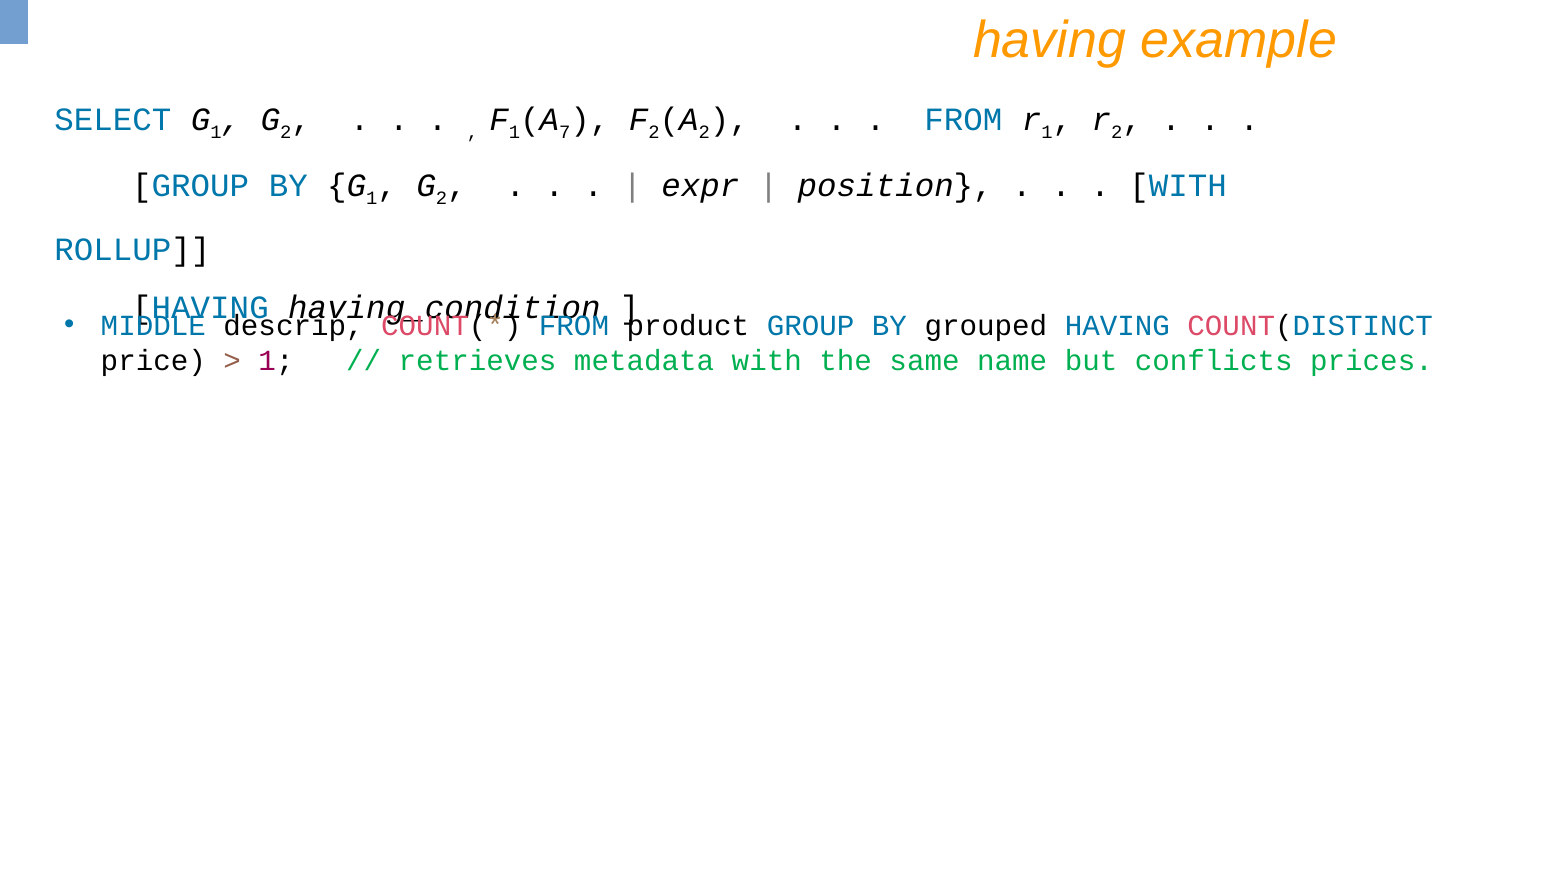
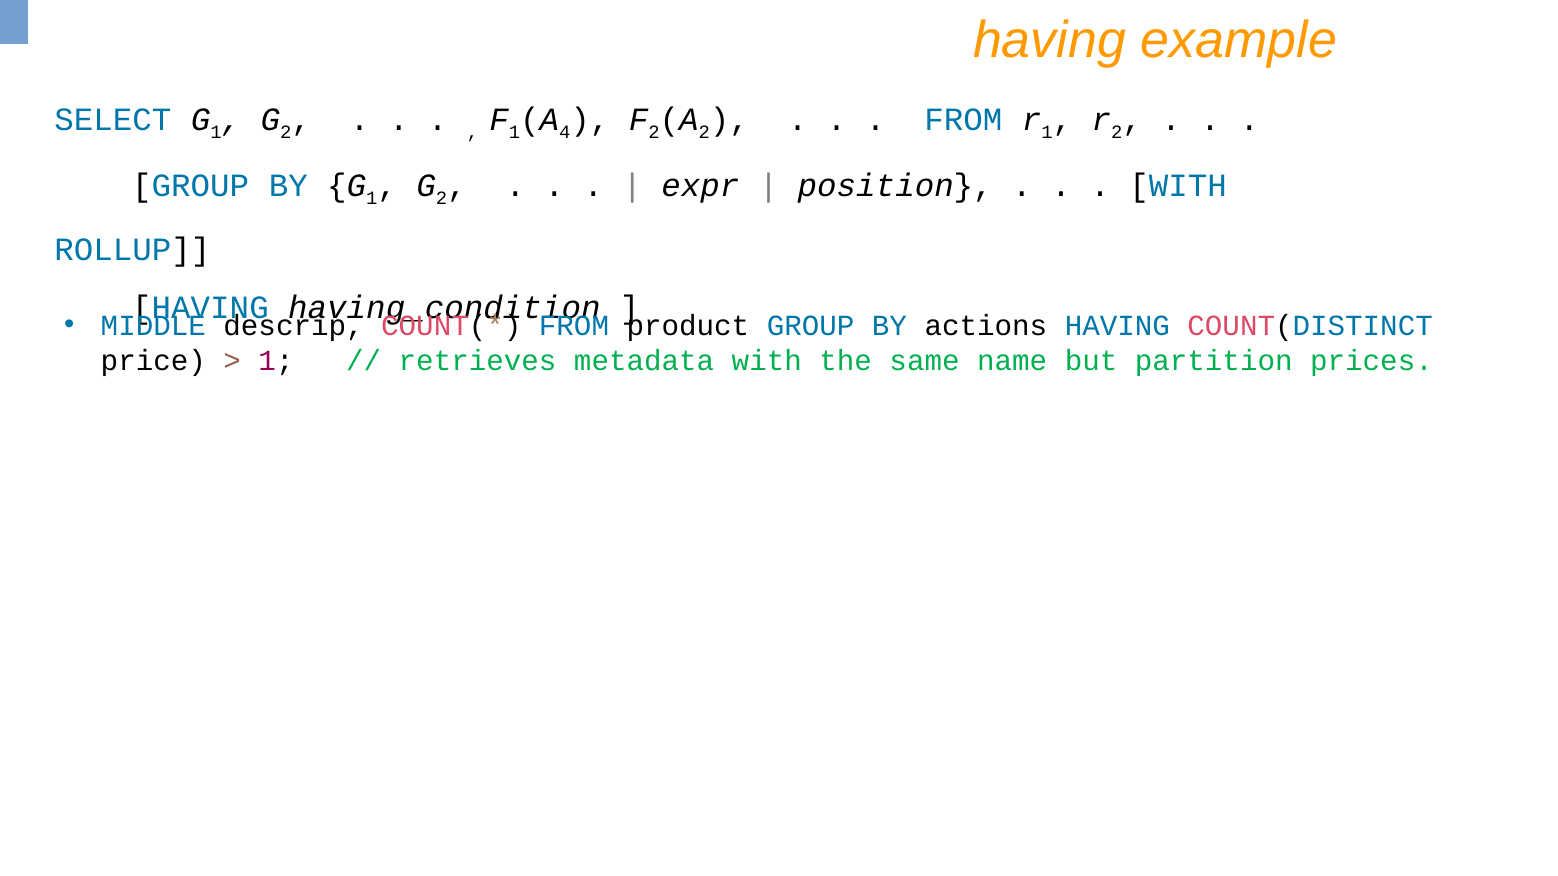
7: 7 -> 4 (565, 132)
grouped: grouped -> actions (986, 326)
conflicts: conflicts -> partition (1214, 361)
